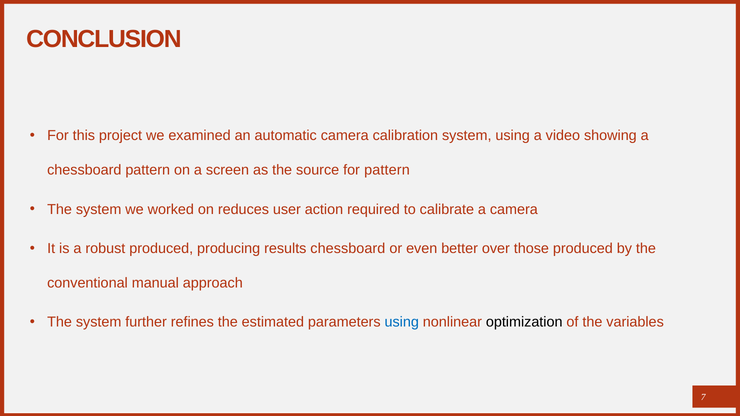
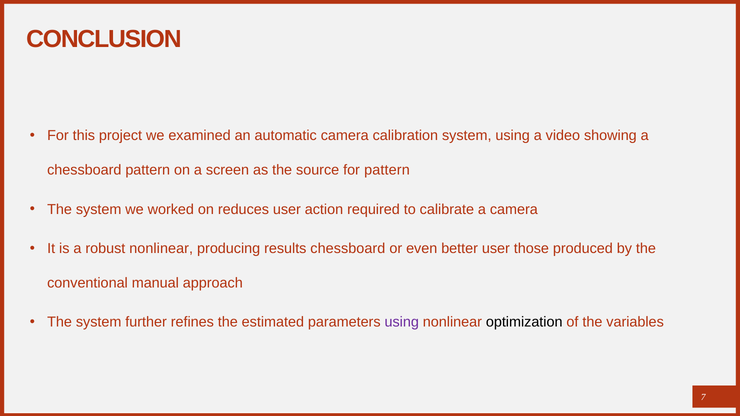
robust produced: produced -> nonlinear (161, 249)
better over: over -> user (496, 249)
using colour: blue -> purple (402, 322)
